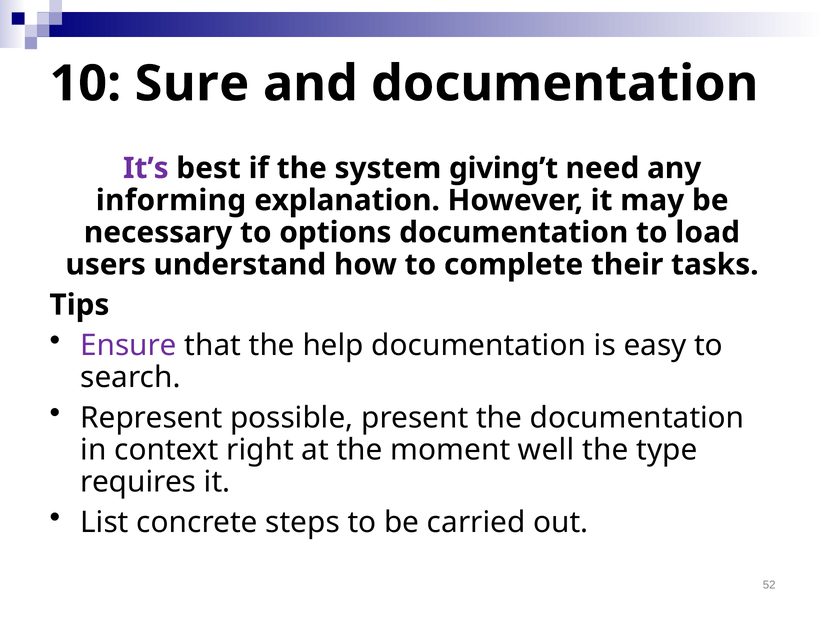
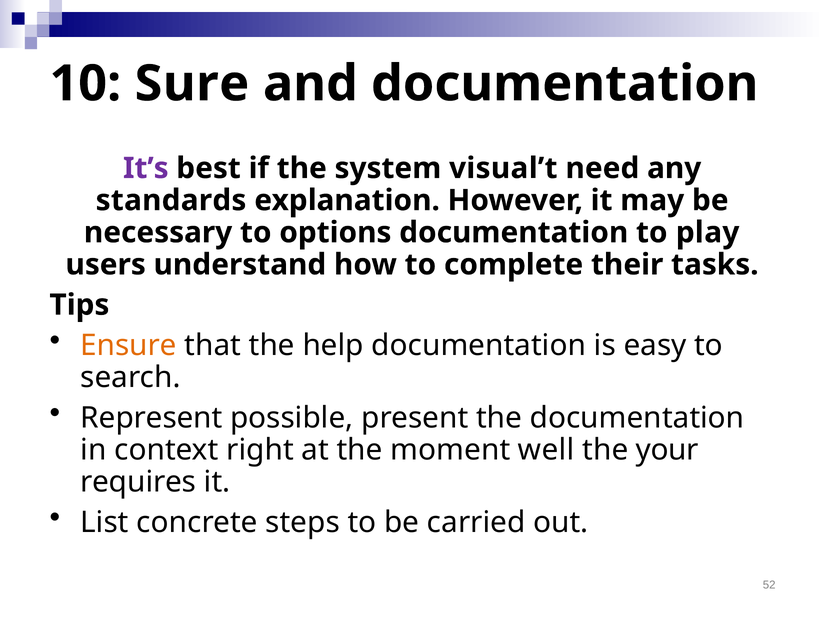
giving’t: giving’t -> visual’t (503, 168)
informing: informing -> standards (171, 201)
load: load -> play (708, 233)
Ensure colour: purple -> orange (129, 346)
type: type -> your (667, 450)
